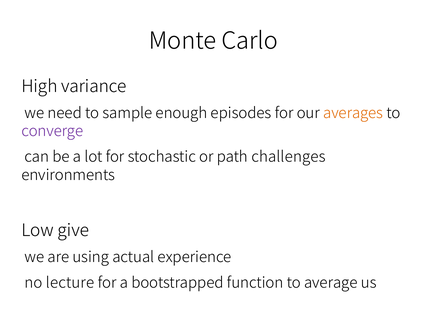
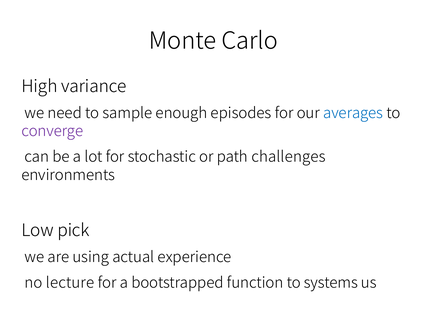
averages colour: orange -> blue (353, 113)
give: give -> pick (73, 231)
average: average -> systems (331, 283)
